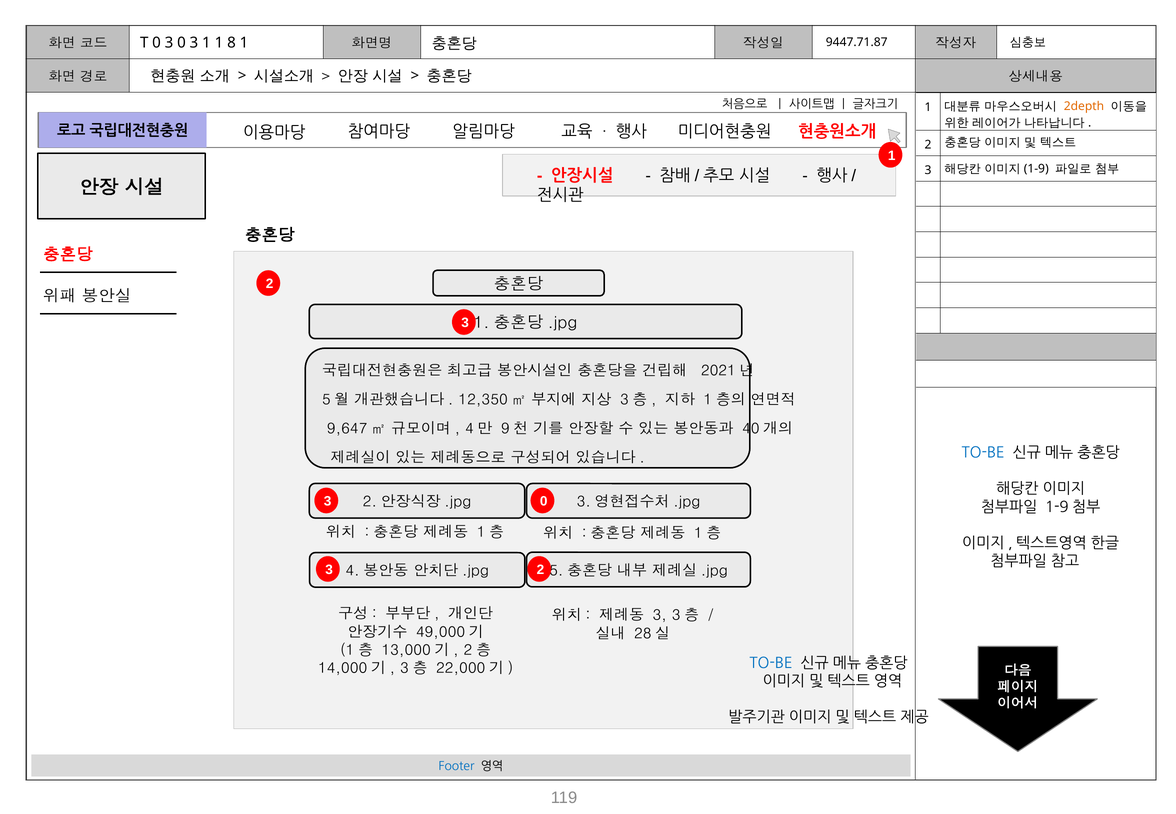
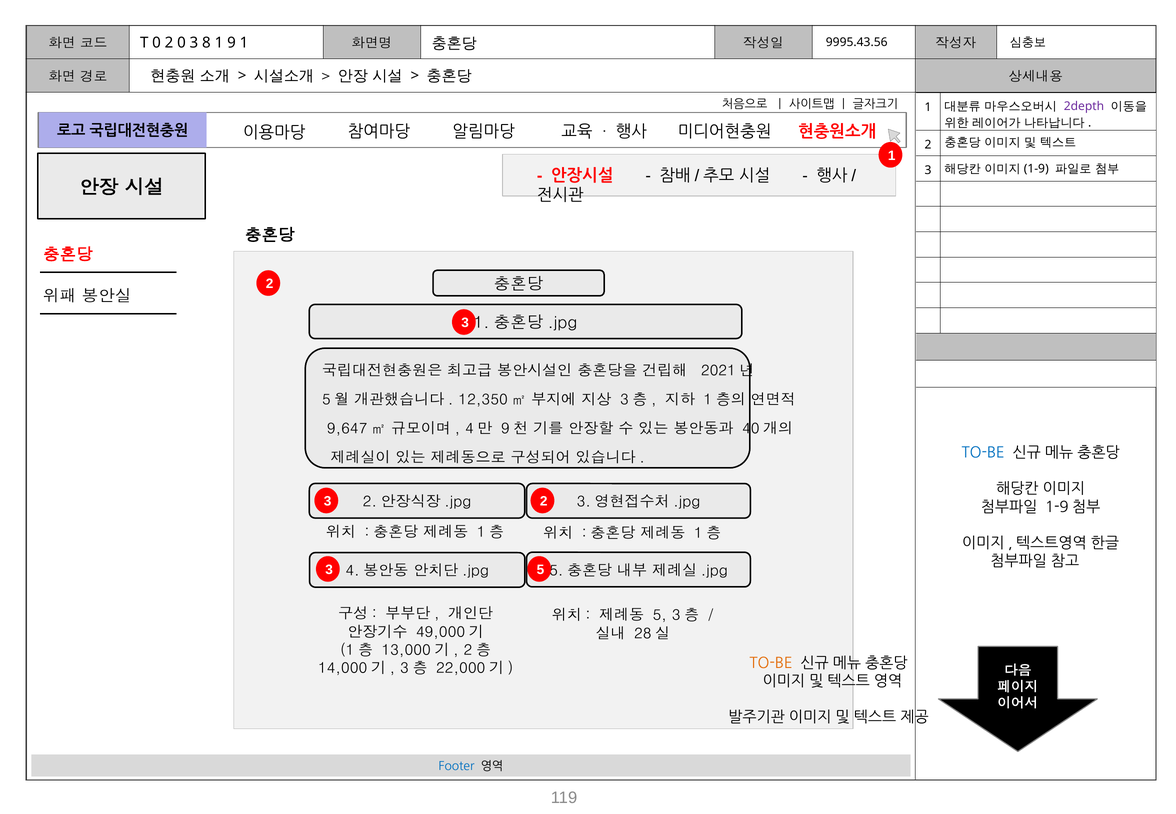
9447.71.87: 9447.71.87 -> 9995.43.56 (857, 42)
T 0 3: 3 -> 2 (169, 43)
3 1: 1 -> 8 (206, 43)
8: 8 -> 9 (231, 43)
2depth colour: orange -> purple (1084, 106)
0: 0 -> 2 (544, 501)
3 2: 2 -> 5 (541, 570)
3: 3 -> 5 (660, 616)
TO-BE colour: blue -> orange (771, 663)
